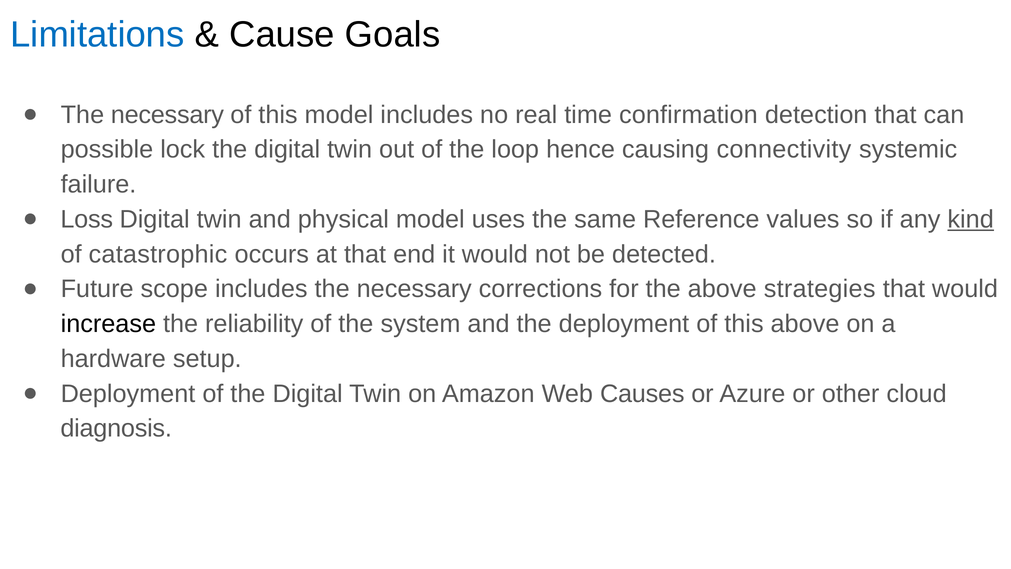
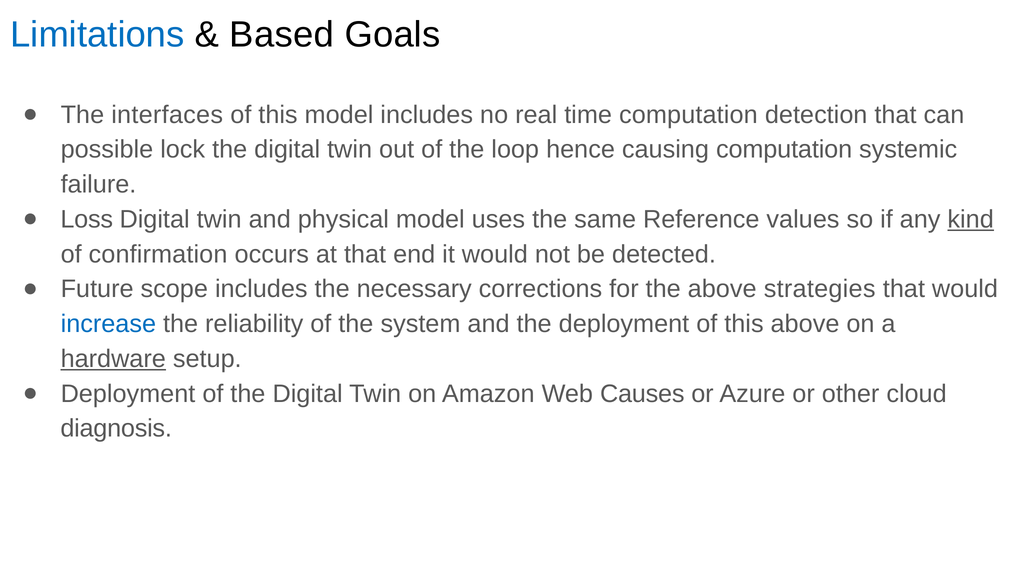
Cause: Cause -> Based (282, 35)
necessary: necessary -> interfaces (167, 115)
time confirmation: confirmation -> computation (688, 115)
causing connectivity: connectivity -> computation (784, 149)
catastrophic: catastrophic -> confirmation (158, 254)
increase colour: black -> blue (108, 324)
hardware underline: none -> present (113, 359)
